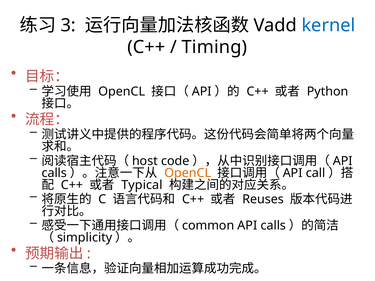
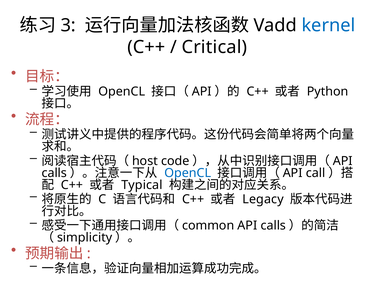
Timing: Timing -> Critical (214, 47)
OpenCL colour: orange -> blue (188, 173)
Reuses: Reuses -> Legacy (263, 199)
